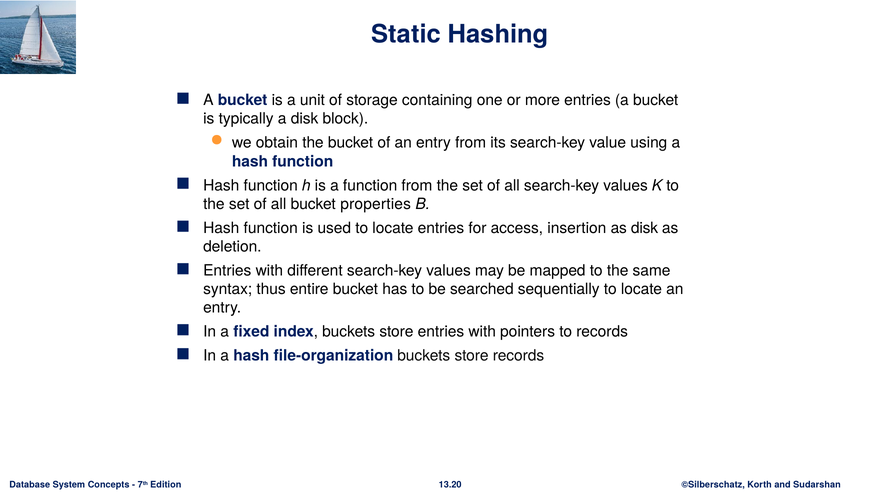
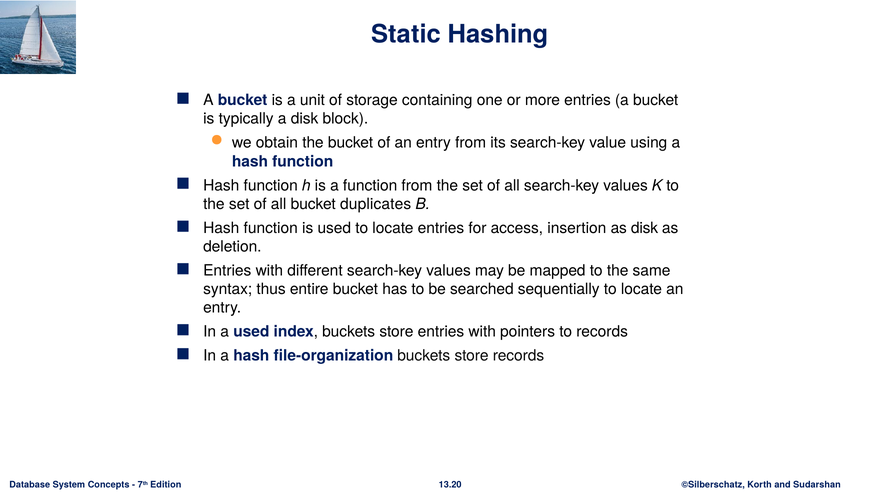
properties: properties -> duplicates (376, 204)
a fixed: fixed -> used (251, 332)
